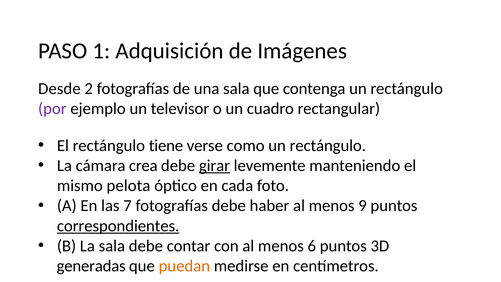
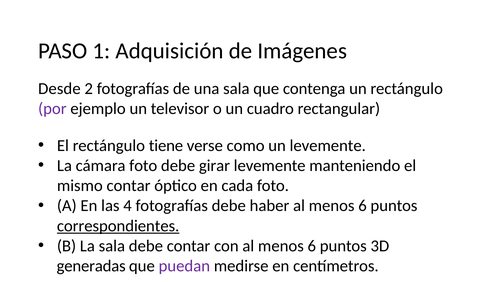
como un rectángulo: rectángulo -> levemente (328, 145)
cámara crea: crea -> foto (143, 166)
girar underline: present -> none (214, 166)
mismo pelota: pelota -> contar (129, 186)
7: 7 -> 4 (128, 206)
haber al menos 9: 9 -> 6 (363, 206)
puedan colour: orange -> purple (184, 266)
